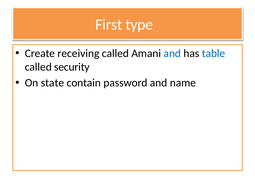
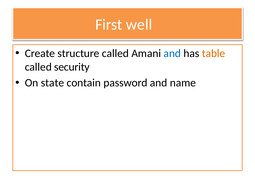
type: type -> well (139, 25)
receiving: receiving -> structure (78, 53)
table colour: blue -> orange (214, 53)
